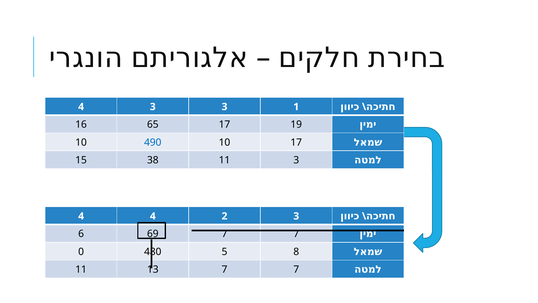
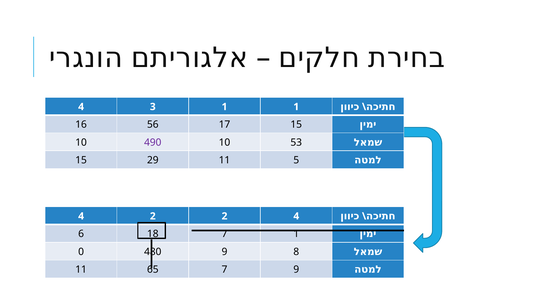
3 3: 3 -> 1 (225, 107)
65: 65 -> 56 (153, 124)
17 19: 19 -> 15 (296, 124)
490 colour: blue -> purple (153, 142)
10 17: 17 -> 53 (296, 142)
38: 38 -> 29 (153, 160)
11 3: 3 -> 5 (296, 160)
4 4: 4 -> 2 (153, 216)
2 3: 3 -> 4 (296, 216)
69: 69 -> 18 (153, 234)
7: 7 -> 1 (296, 234)
5: 5 -> 9 (225, 251)
13: 13 -> 65 (153, 269)
7: 7 -> 9 (296, 269)
